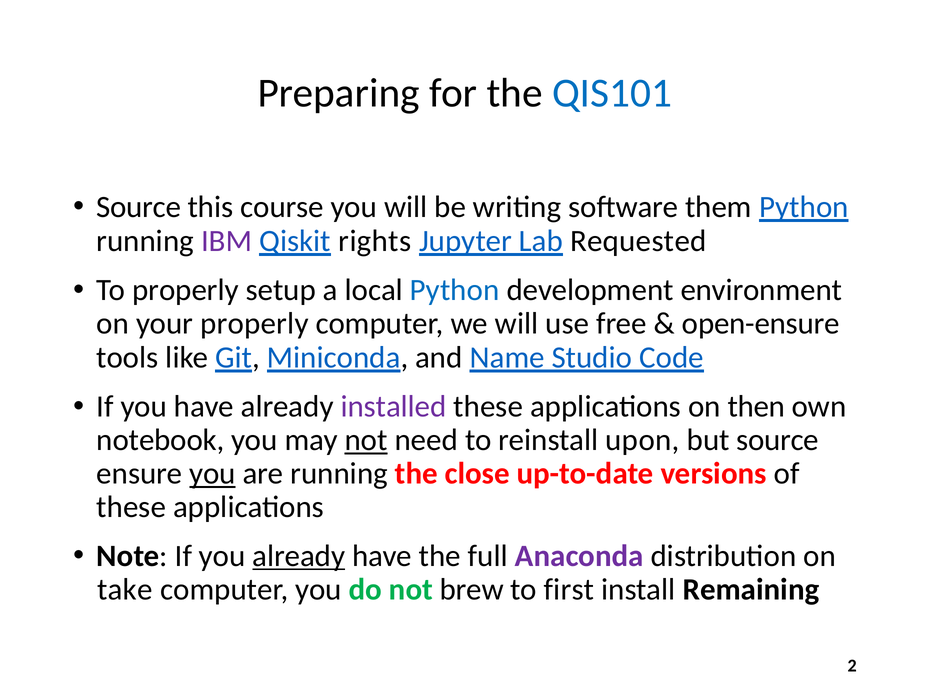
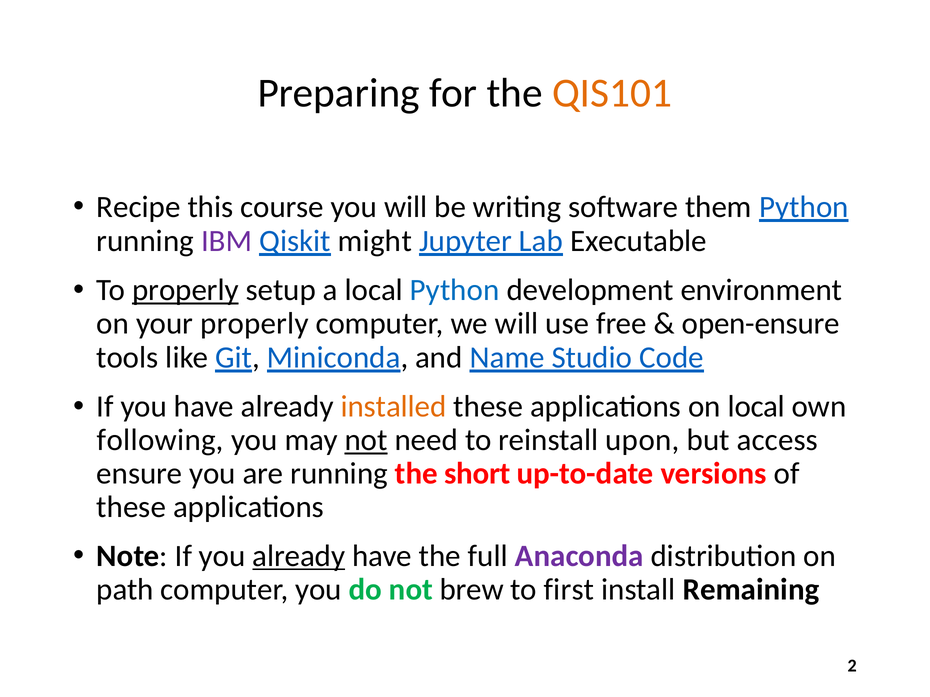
QIS101 colour: blue -> orange (612, 93)
Source: Source -> Recipe (138, 207)
rights: rights -> might (375, 241)
Requested: Requested -> Executable (638, 241)
properly underline: none -> present (185, 290)
installed colour: purple -> orange (394, 407)
on then: then -> local (756, 407)
notebook: notebook -> following (160, 440)
but source: source -> access (777, 440)
you underline: present -> none (213, 474)
close: close -> short (477, 474)
take: take -> path (125, 590)
